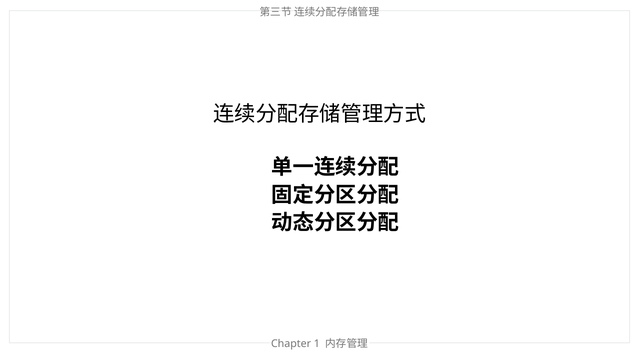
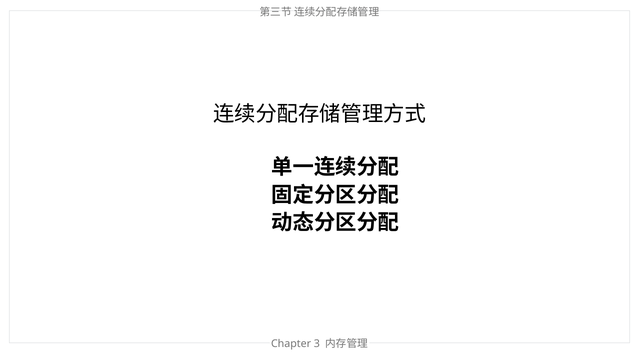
1: 1 -> 3 (317, 344)
